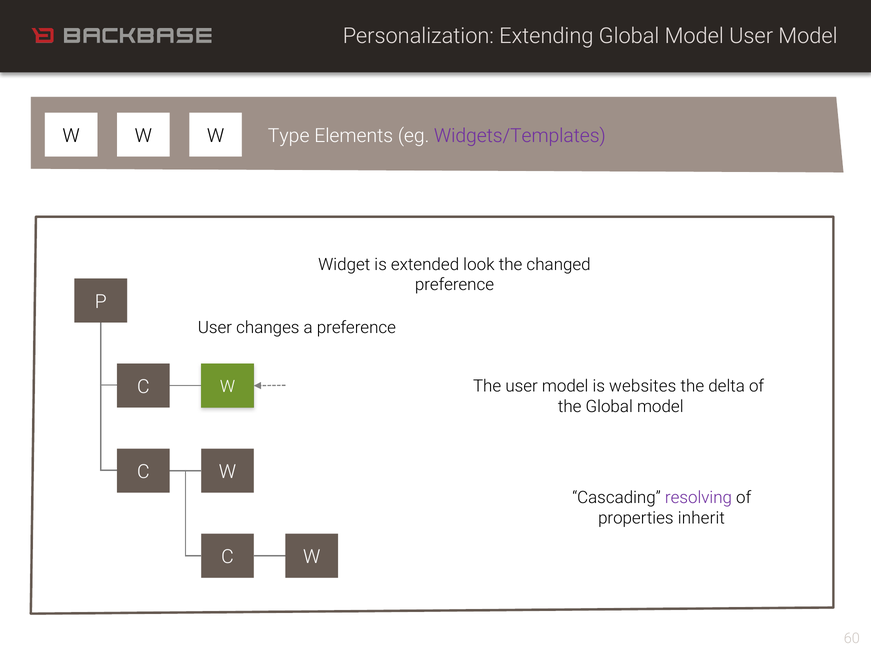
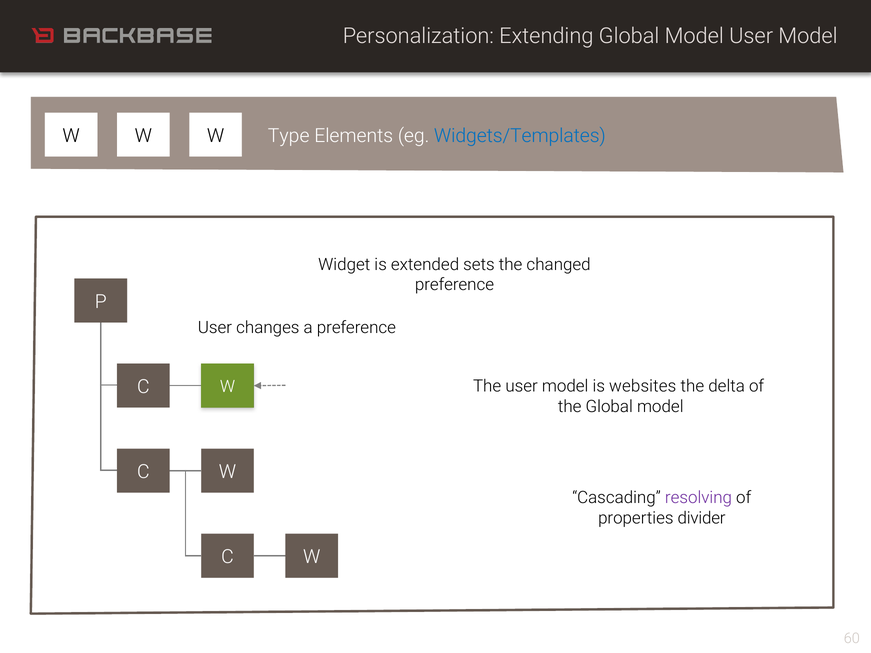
Widgets/Templates colour: purple -> blue (520, 136)
look: look -> sets (479, 265)
inherit: inherit -> divider (702, 518)
